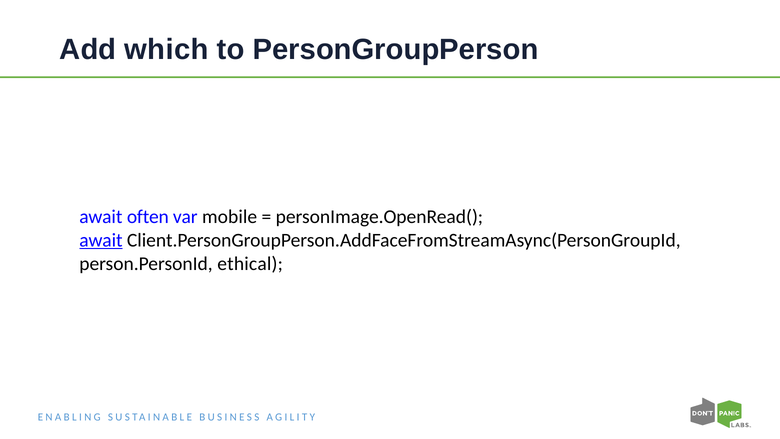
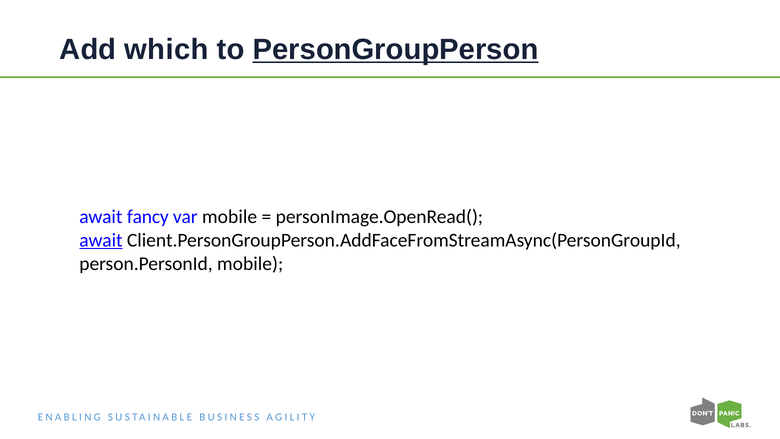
PersonGroupPerson underline: none -> present (396, 50)
often: often -> fancy (148, 217)
person.PersonId ethical: ethical -> mobile (250, 264)
